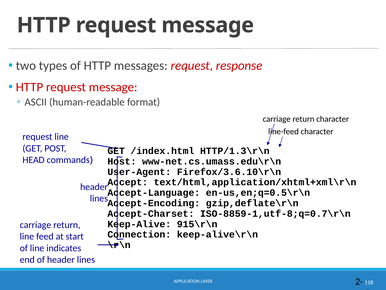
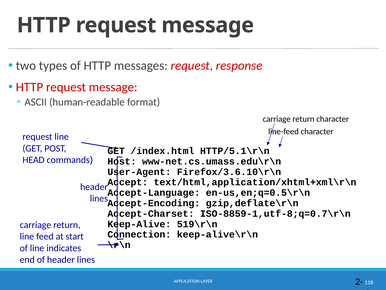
HTTP/1.3\r\n: HTTP/1.3\r\n -> HTTP/5.1\r\n (235, 151)
915\r\n: 915\r\n -> 519\r\n (197, 224)
